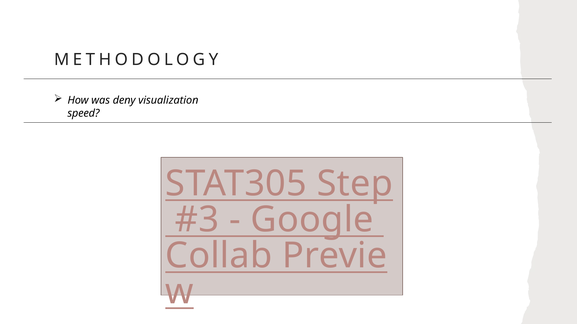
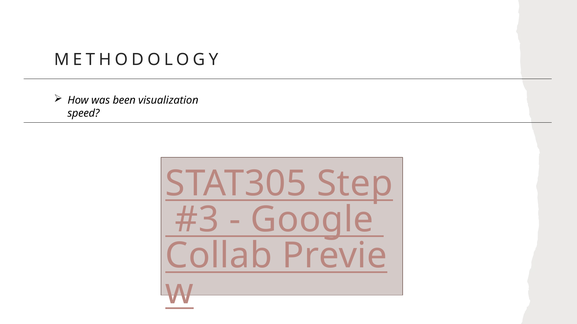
deny: deny -> been (124, 100)
